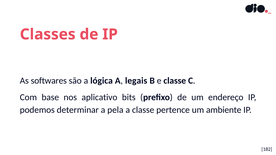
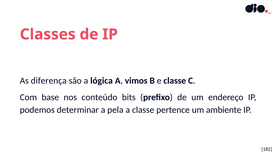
softwares: softwares -> diferença (49, 81)
legais: legais -> vimos (136, 81)
aplicativo: aplicativo -> conteúdo (99, 97)
